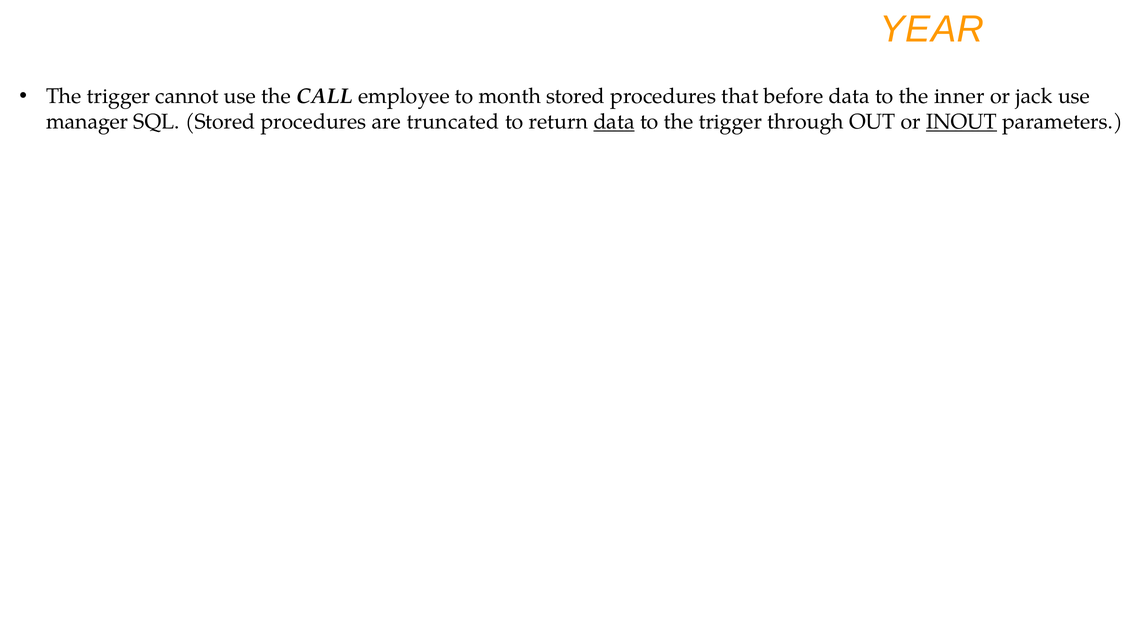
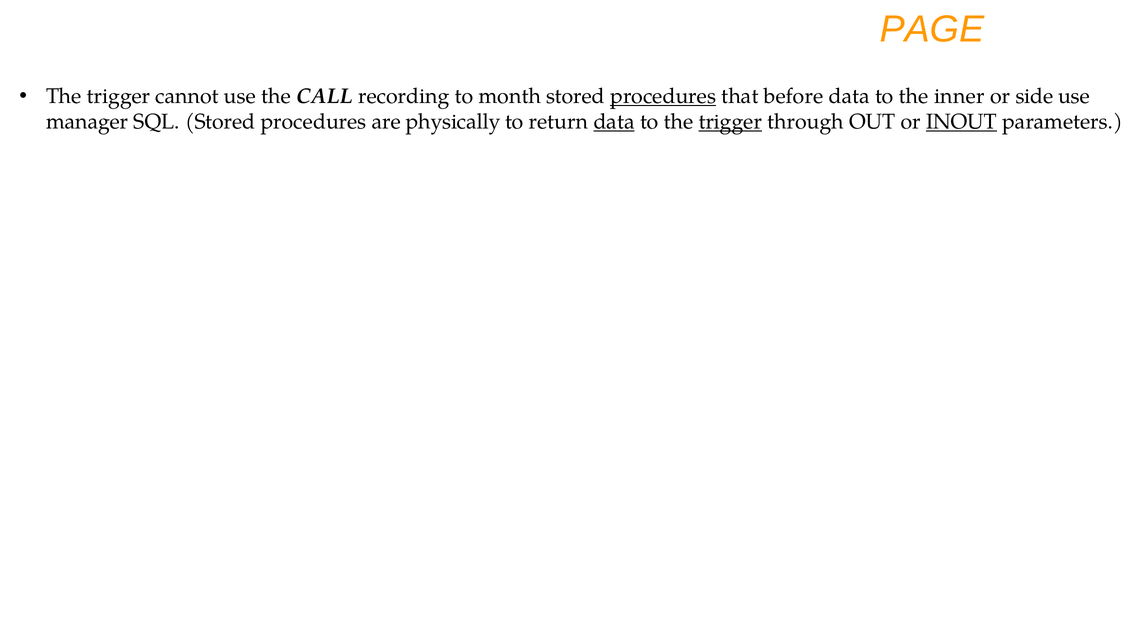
YEAR: YEAR -> PAGE (932, 30)
employee: employee -> recording (404, 96)
procedures underline: none -> present (663, 96)
jack: jack -> side (1034, 96)
truncated: truncated -> physically (453, 122)
trigger underline: none -> present (730, 122)
